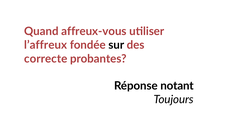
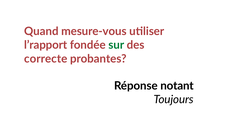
affreux-vous: affreux-vous -> mesure-vous (94, 31)
l’affreux: l’affreux -> l’rapport (46, 45)
sur colour: black -> green (116, 45)
